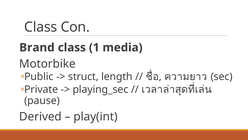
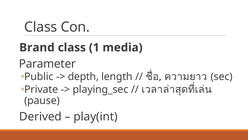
Motorbike: Motorbike -> Parameter (47, 64)
struct: struct -> depth (83, 76)
